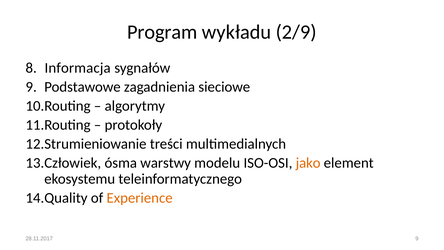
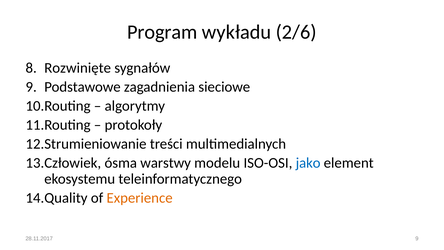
2/9: 2/9 -> 2/6 (296, 32)
Informacja: Informacja -> Rozwinięte (78, 68)
jako colour: orange -> blue (308, 163)
